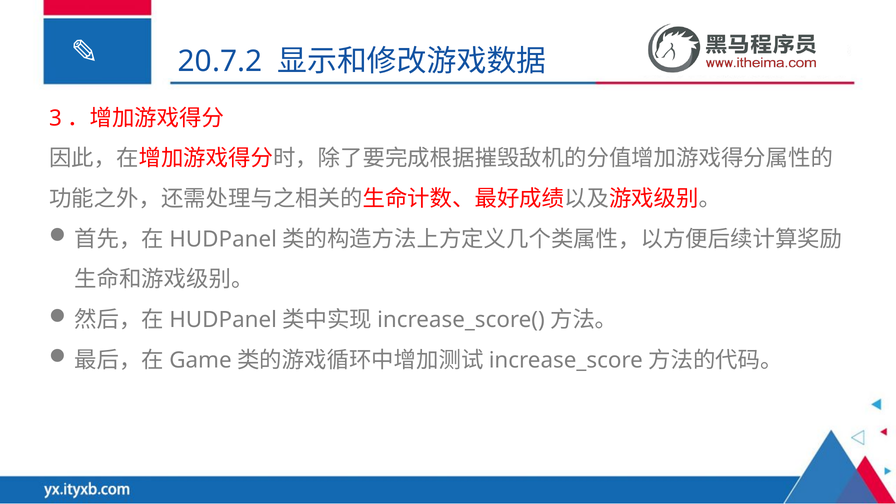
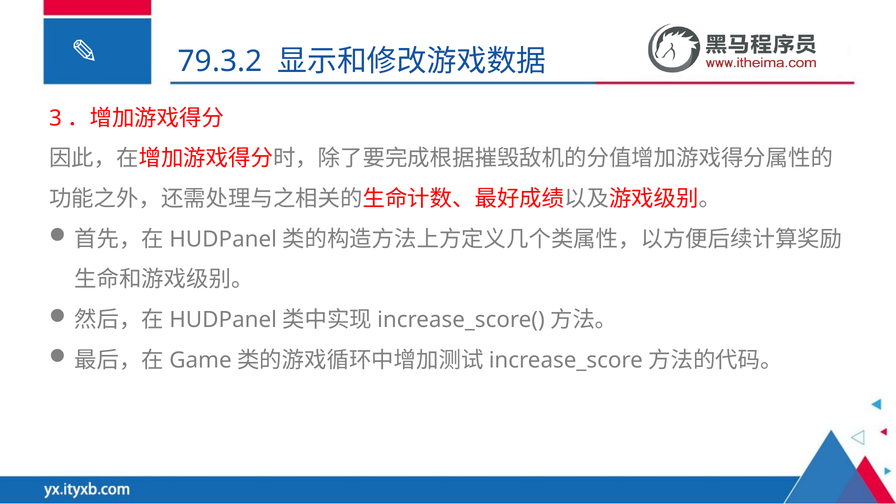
20.7.2: 20.7.2 -> 79.3.2 (220, 62)
